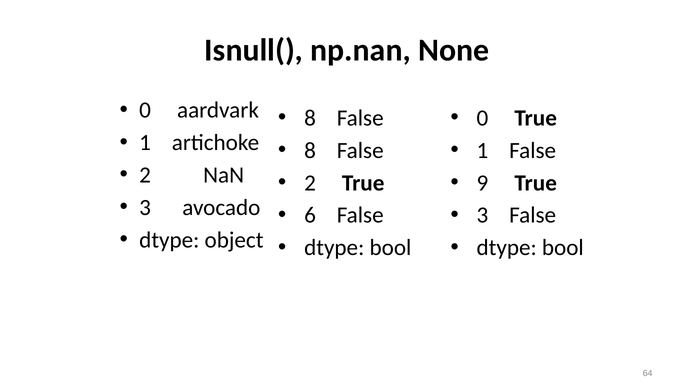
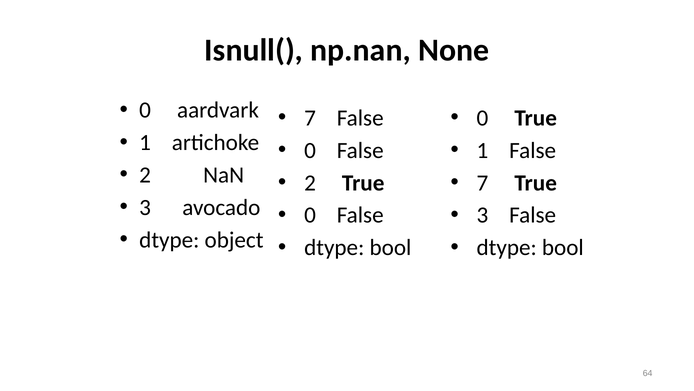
8: 8 -> 7 (310, 118)
8: 8 -> 0 (310, 150)
9: 9 -> 7 (482, 183)
6: 6 -> 0 (310, 215)
